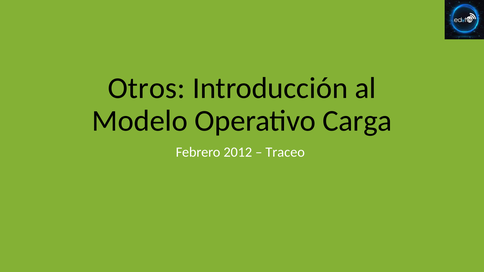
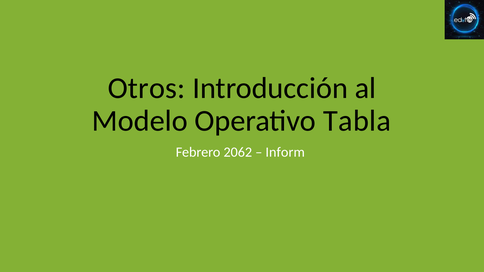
Carga: Carga -> Tabla (357, 121)
2012: 2012 -> 2062 (238, 152)
Traceo: Traceo -> Inform (285, 152)
